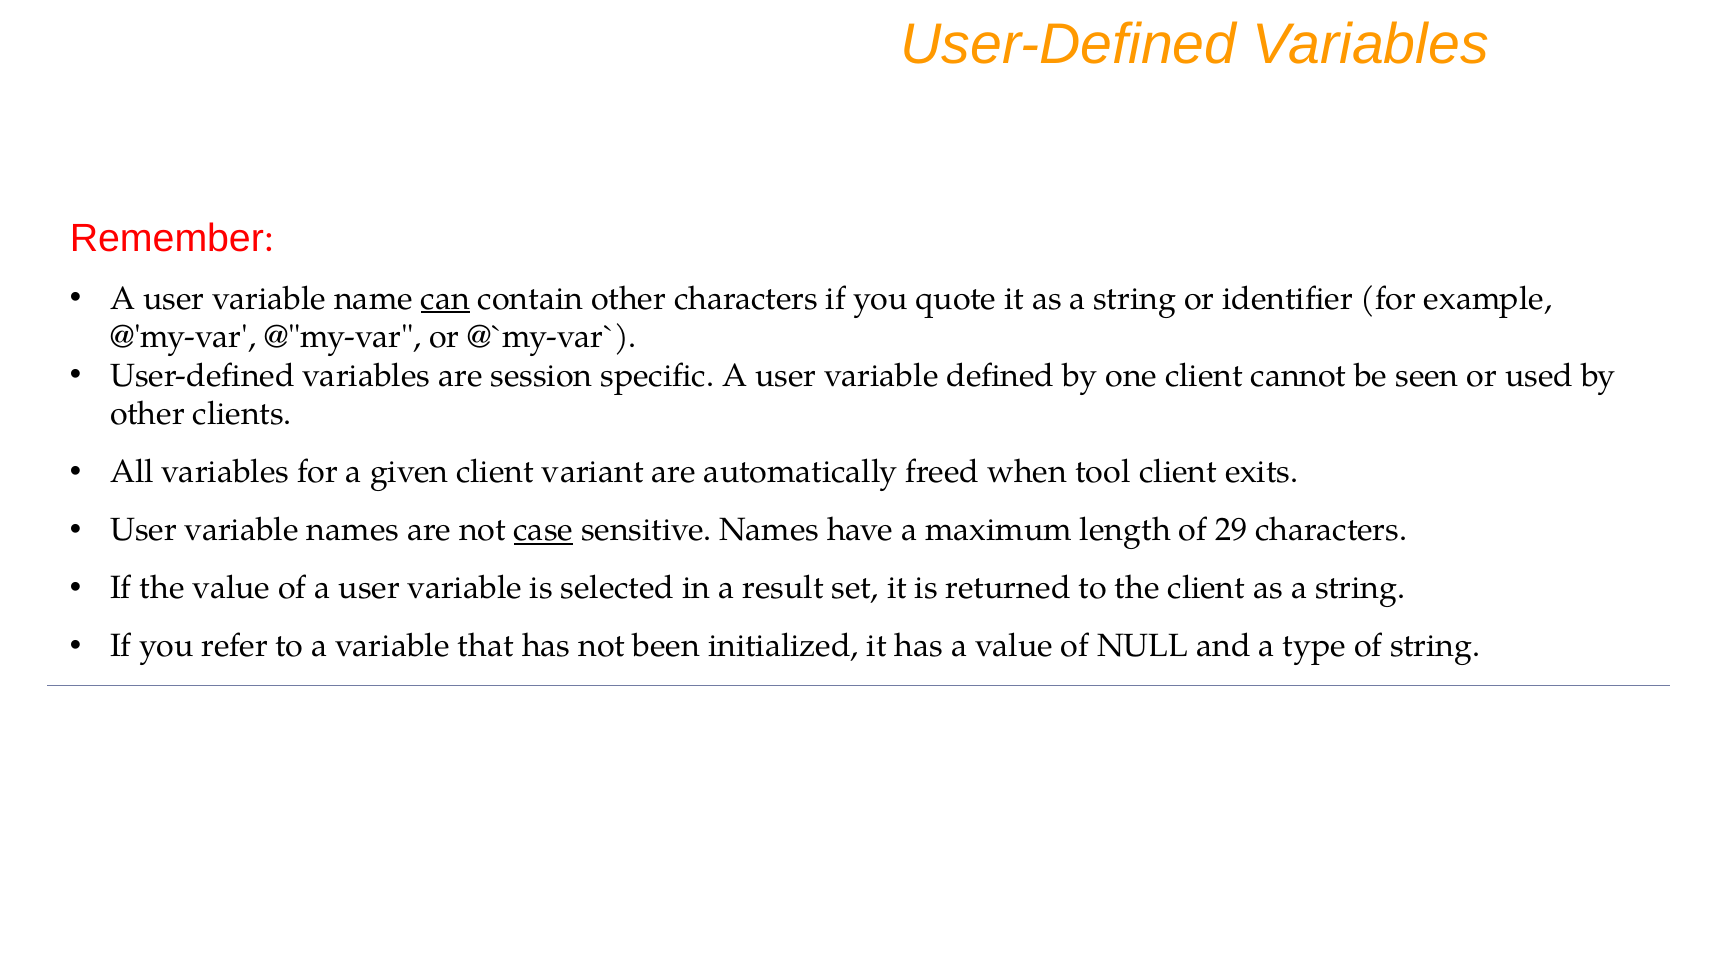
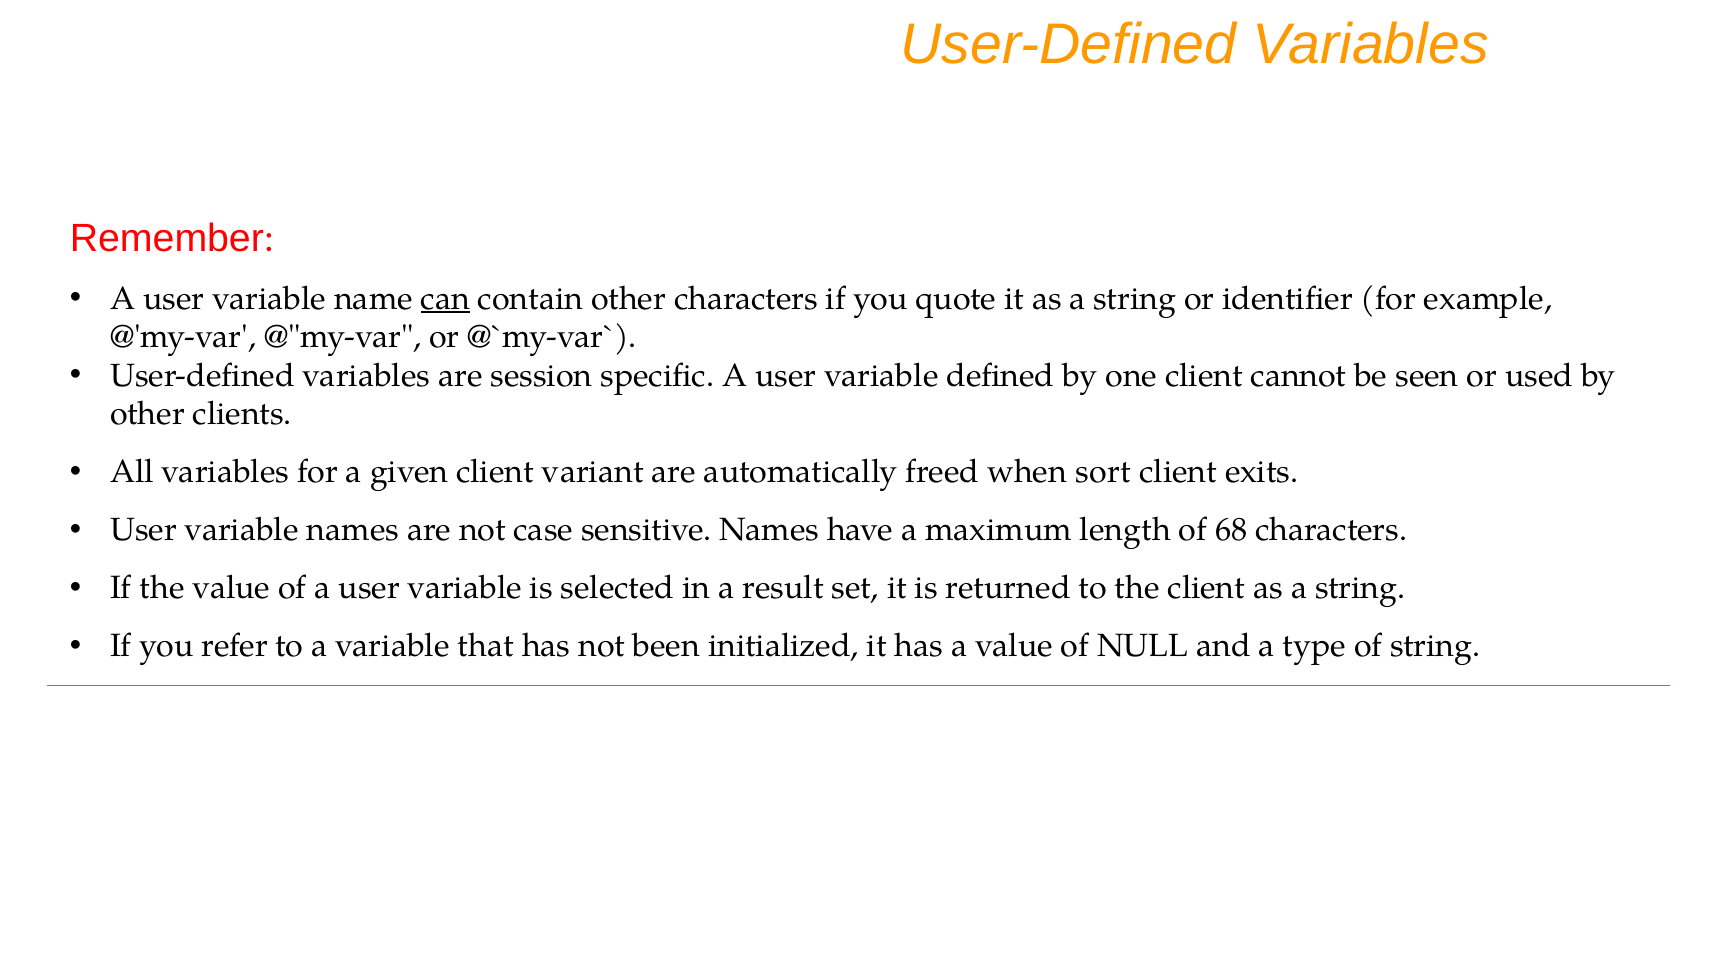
tool: tool -> sort (1103, 472)
case underline: present -> none (543, 530)
29: 29 -> 68 (1231, 530)
